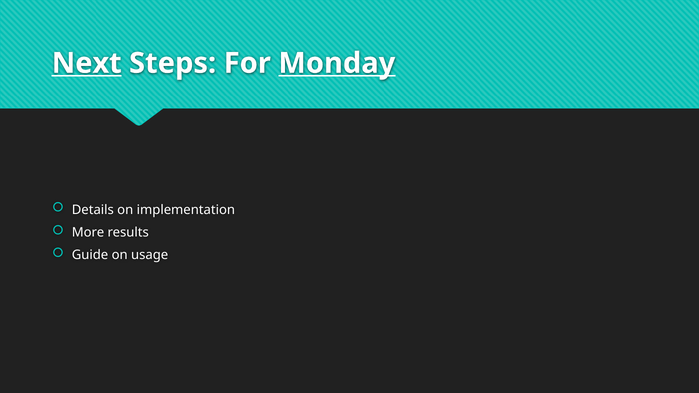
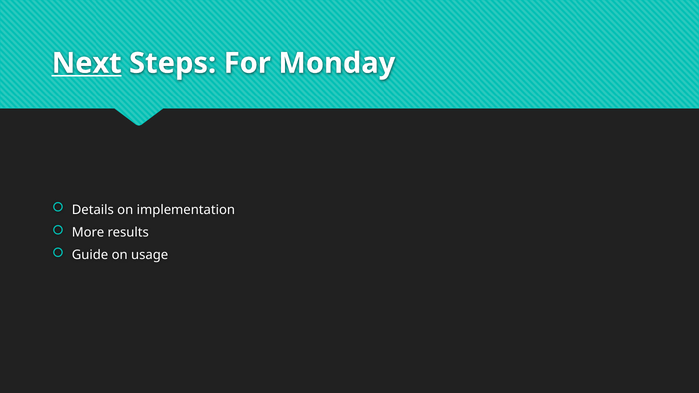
Monday underline: present -> none (337, 63)
